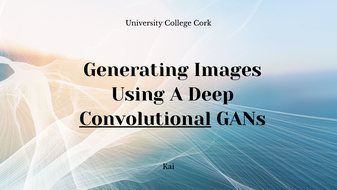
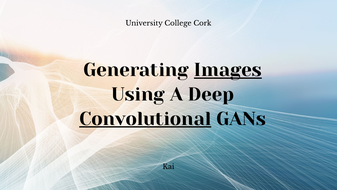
Images underline: none -> present (228, 70)
